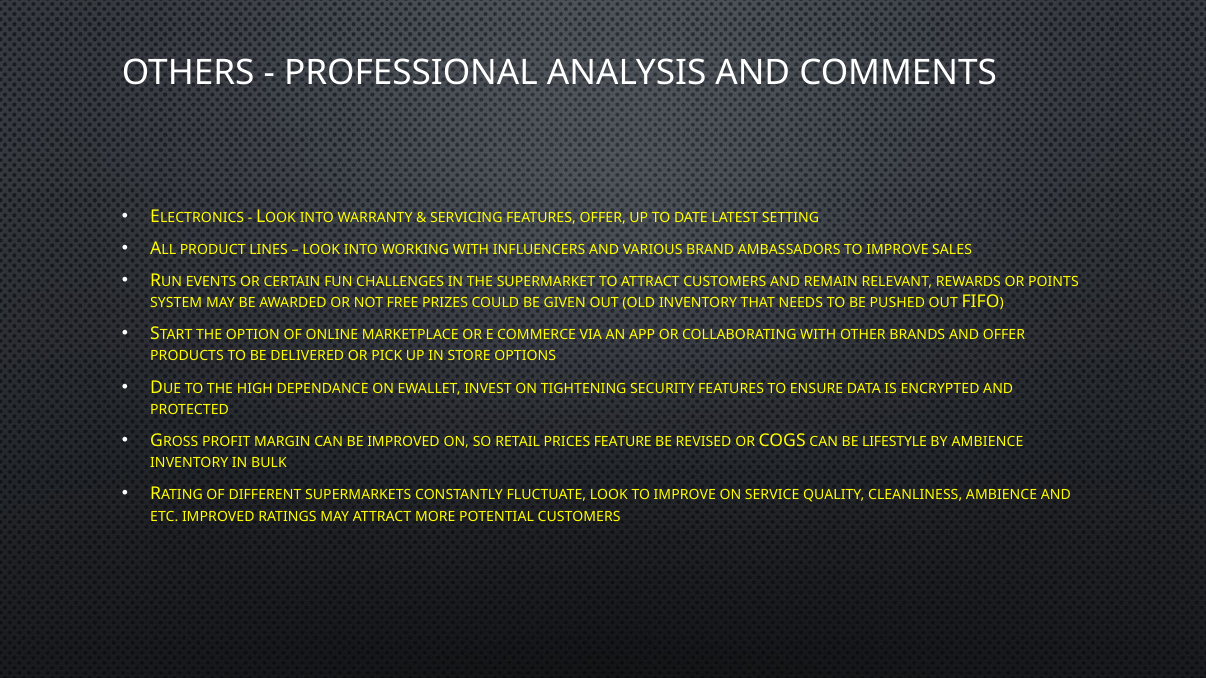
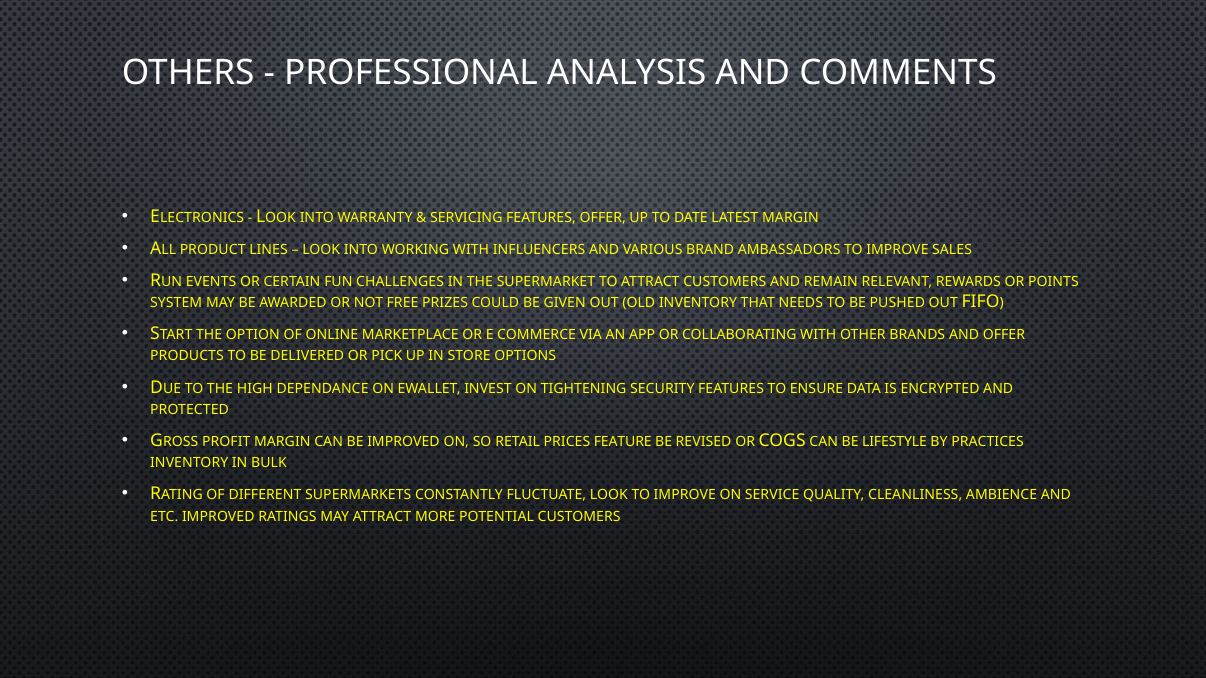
LATEST SETTING: SETTING -> MARGIN (790, 218)
BY AMBIENCE: AMBIENCE -> PRACTICES (988, 442)
